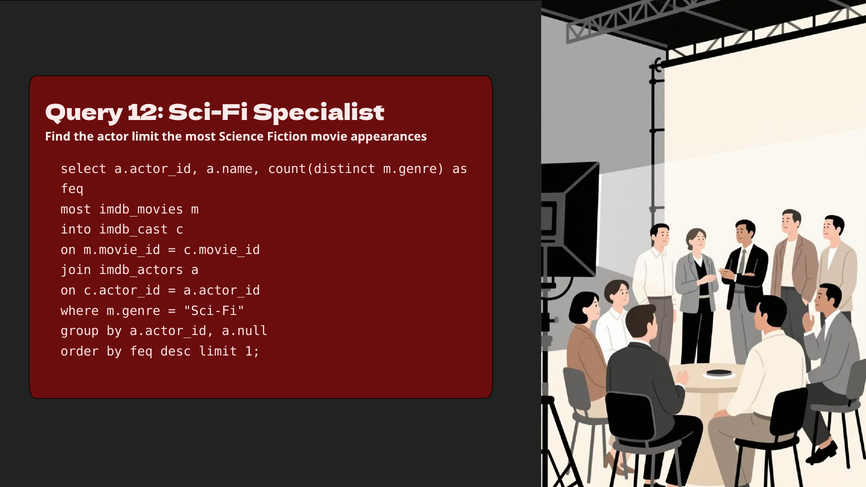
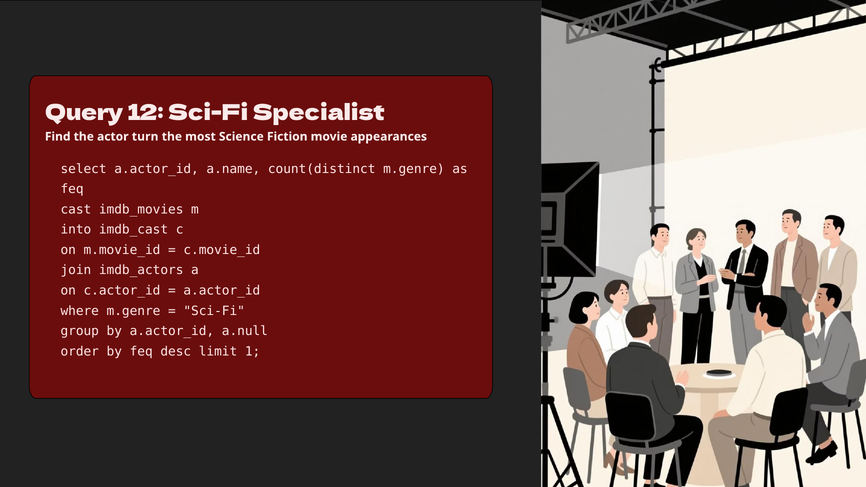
actor limit: limit -> turn (145, 137)
most: most -> cast (76, 209)
